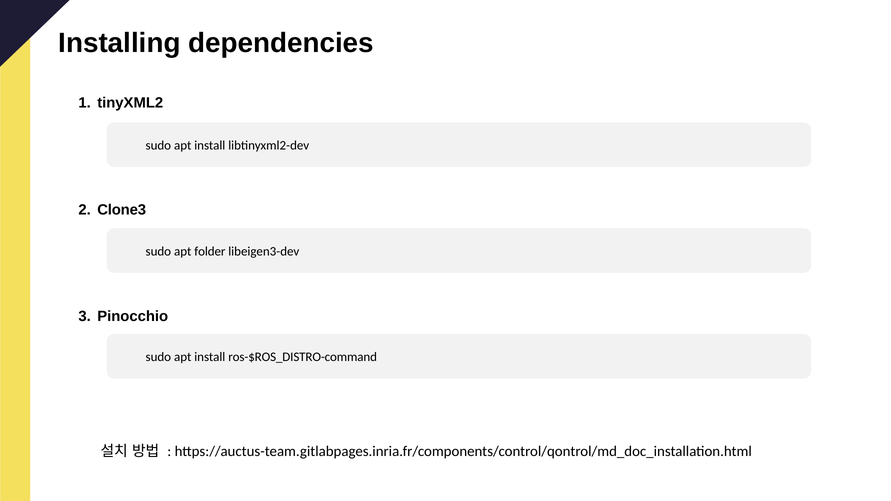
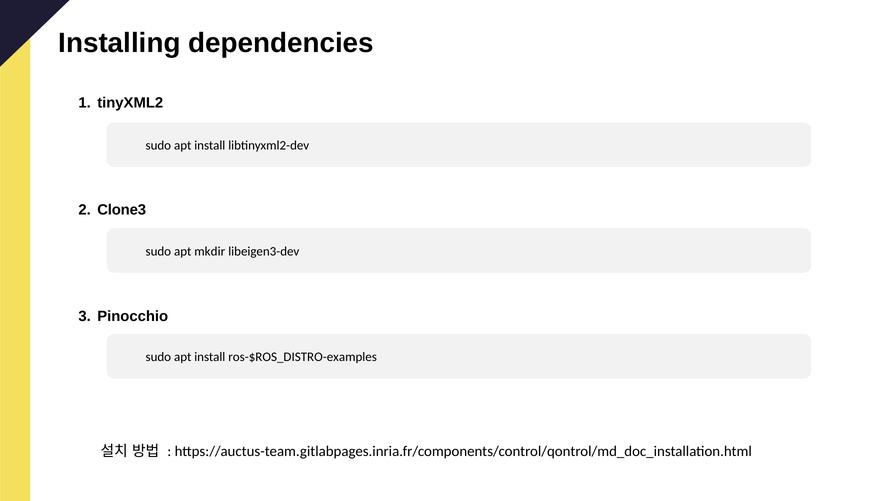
folder: folder -> mkdir (210, 252)
ros-$ROS_DISTRO-command: ros-$ROS_DISTRO-command -> ros-$ROS_DISTRO-examples (303, 357)
